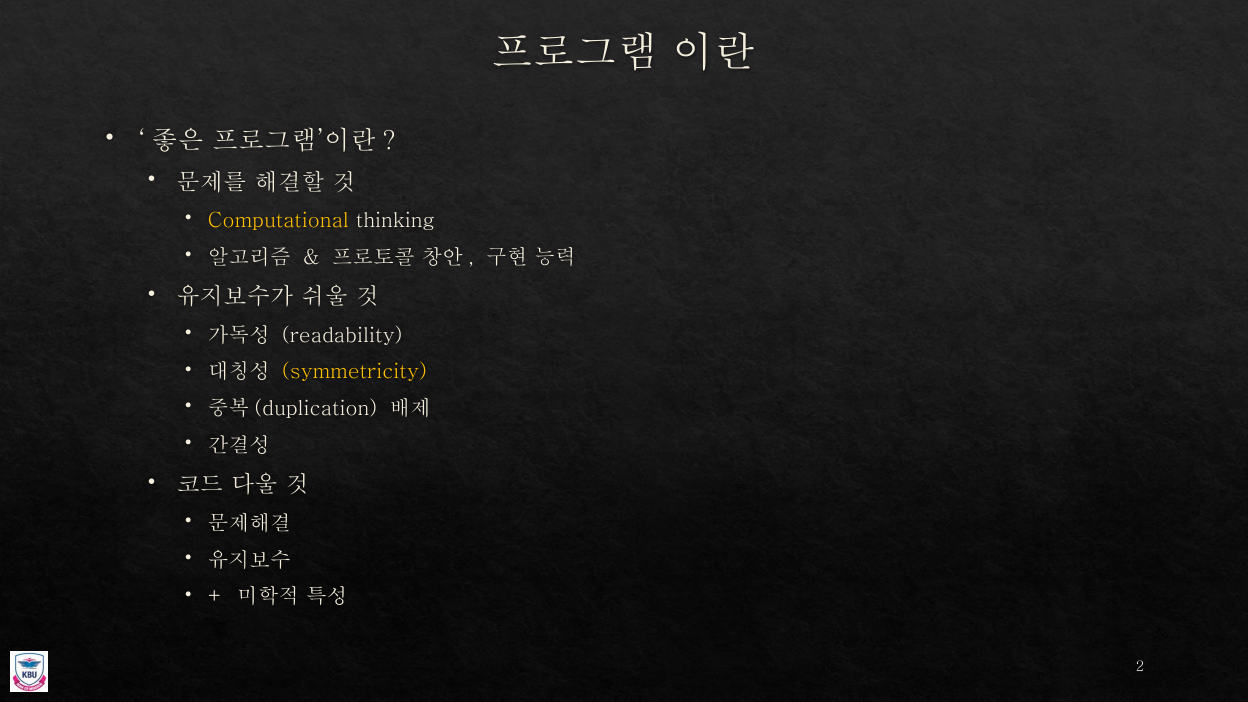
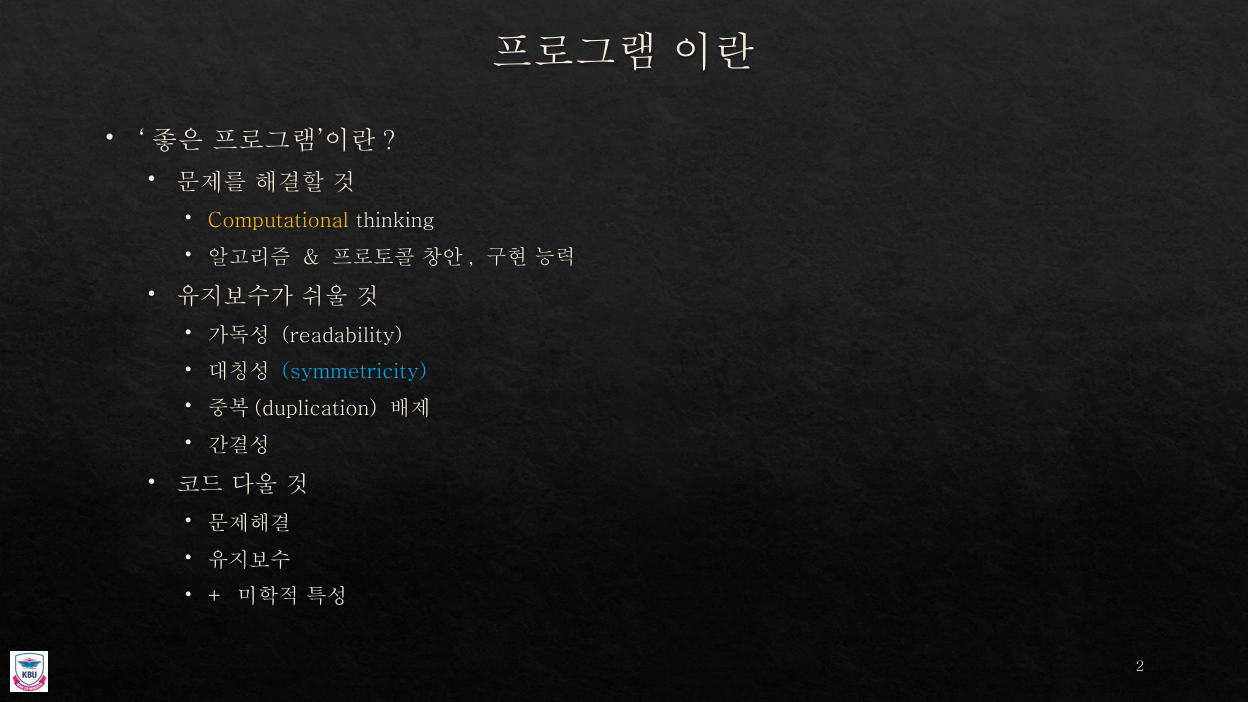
symmetricity colour: yellow -> light blue (354, 372)
